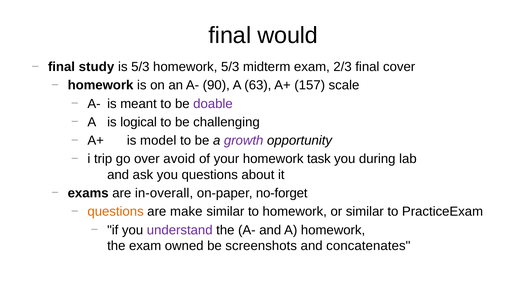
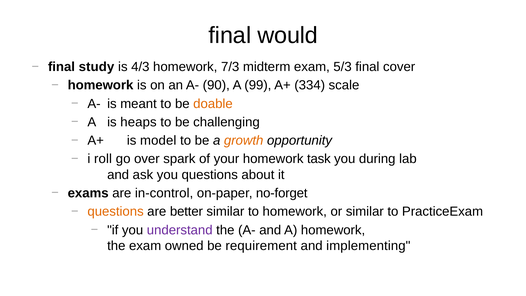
is 5/3: 5/3 -> 4/3 (140, 67)
homework 5/3: 5/3 -> 7/3 (230, 67)
2/3: 2/3 -> 5/3 (343, 67)
63: 63 -> 99 (258, 85)
157: 157 -> 334 (310, 85)
doable colour: purple -> orange (213, 104)
logical: logical -> heaps (138, 122)
growth colour: purple -> orange (244, 140)
trip: trip -> roll (103, 159)
avoid: avoid -> spark (179, 159)
in-overall: in-overall -> in-control (164, 193)
make: make -> better (186, 212)
screenshots: screenshots -> requirement (261, 246)
concatenates: concatenates -> implementing (368, 246)
